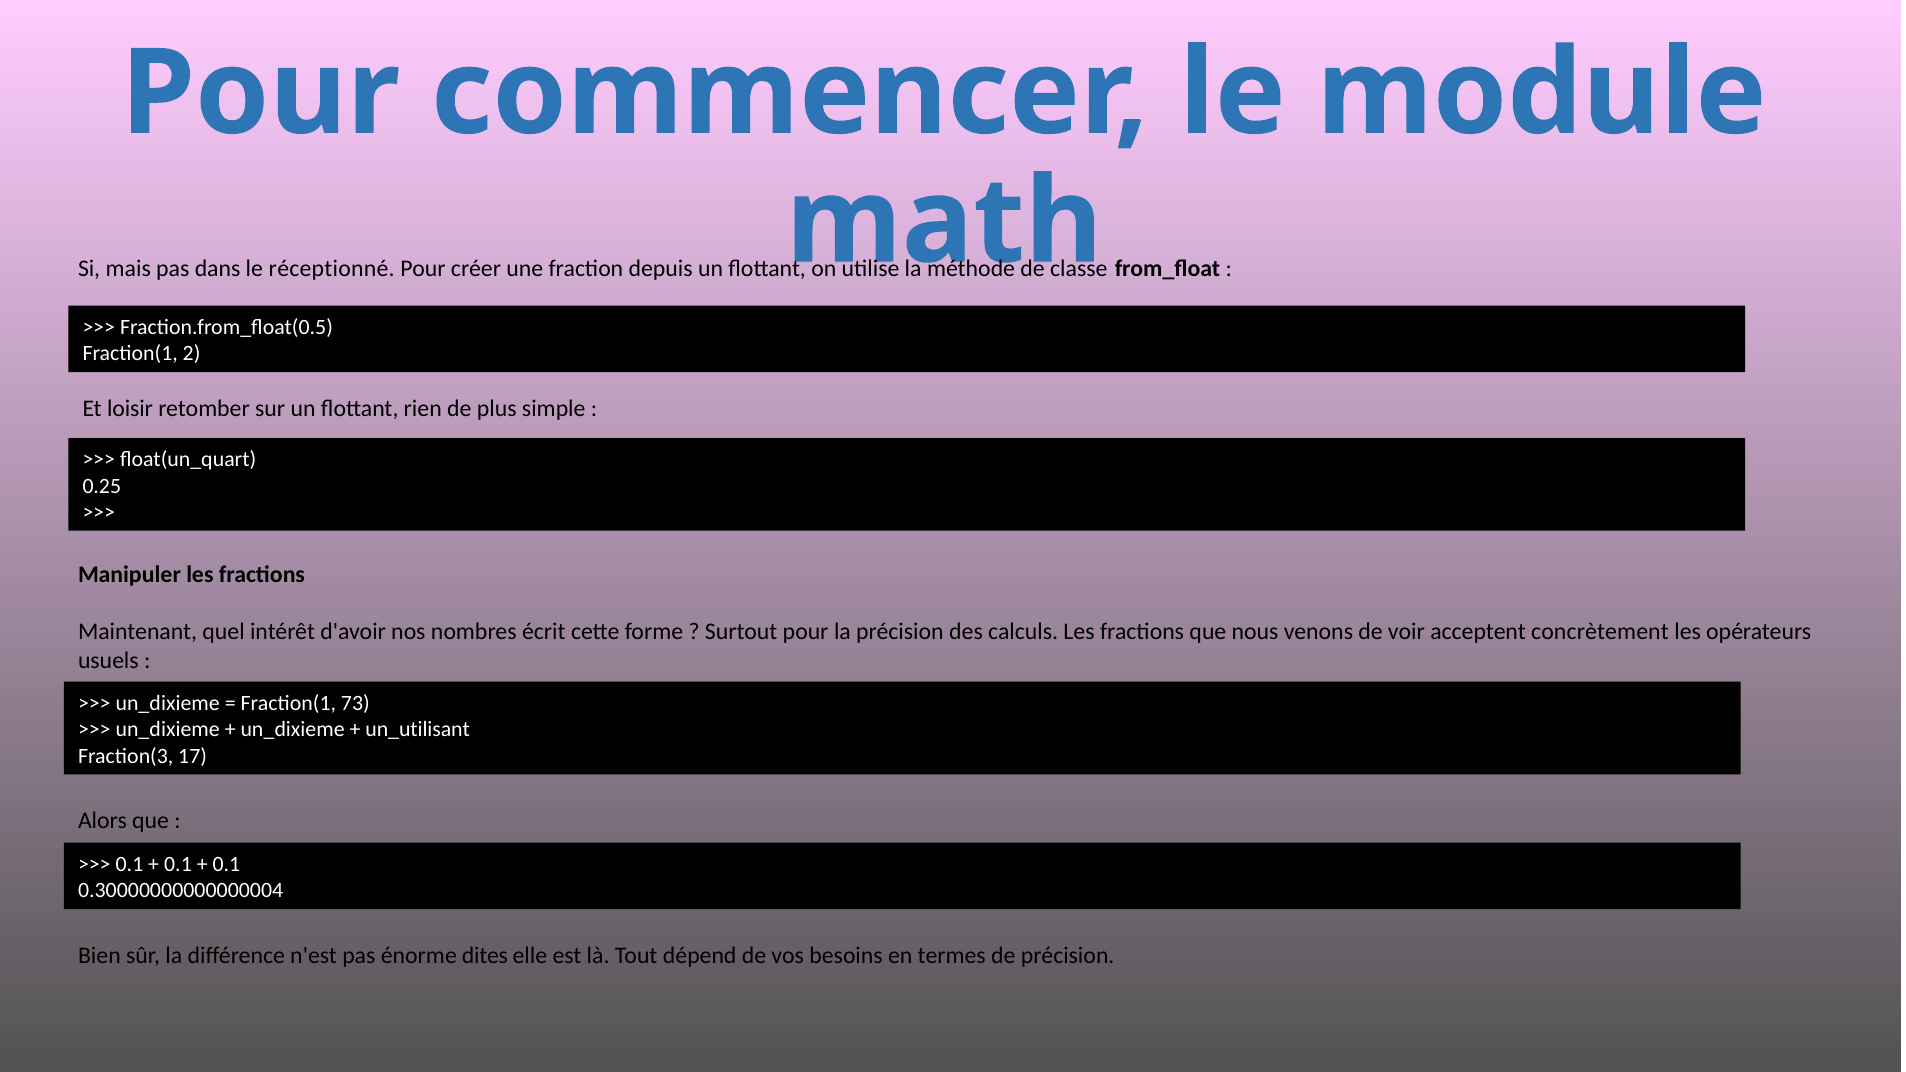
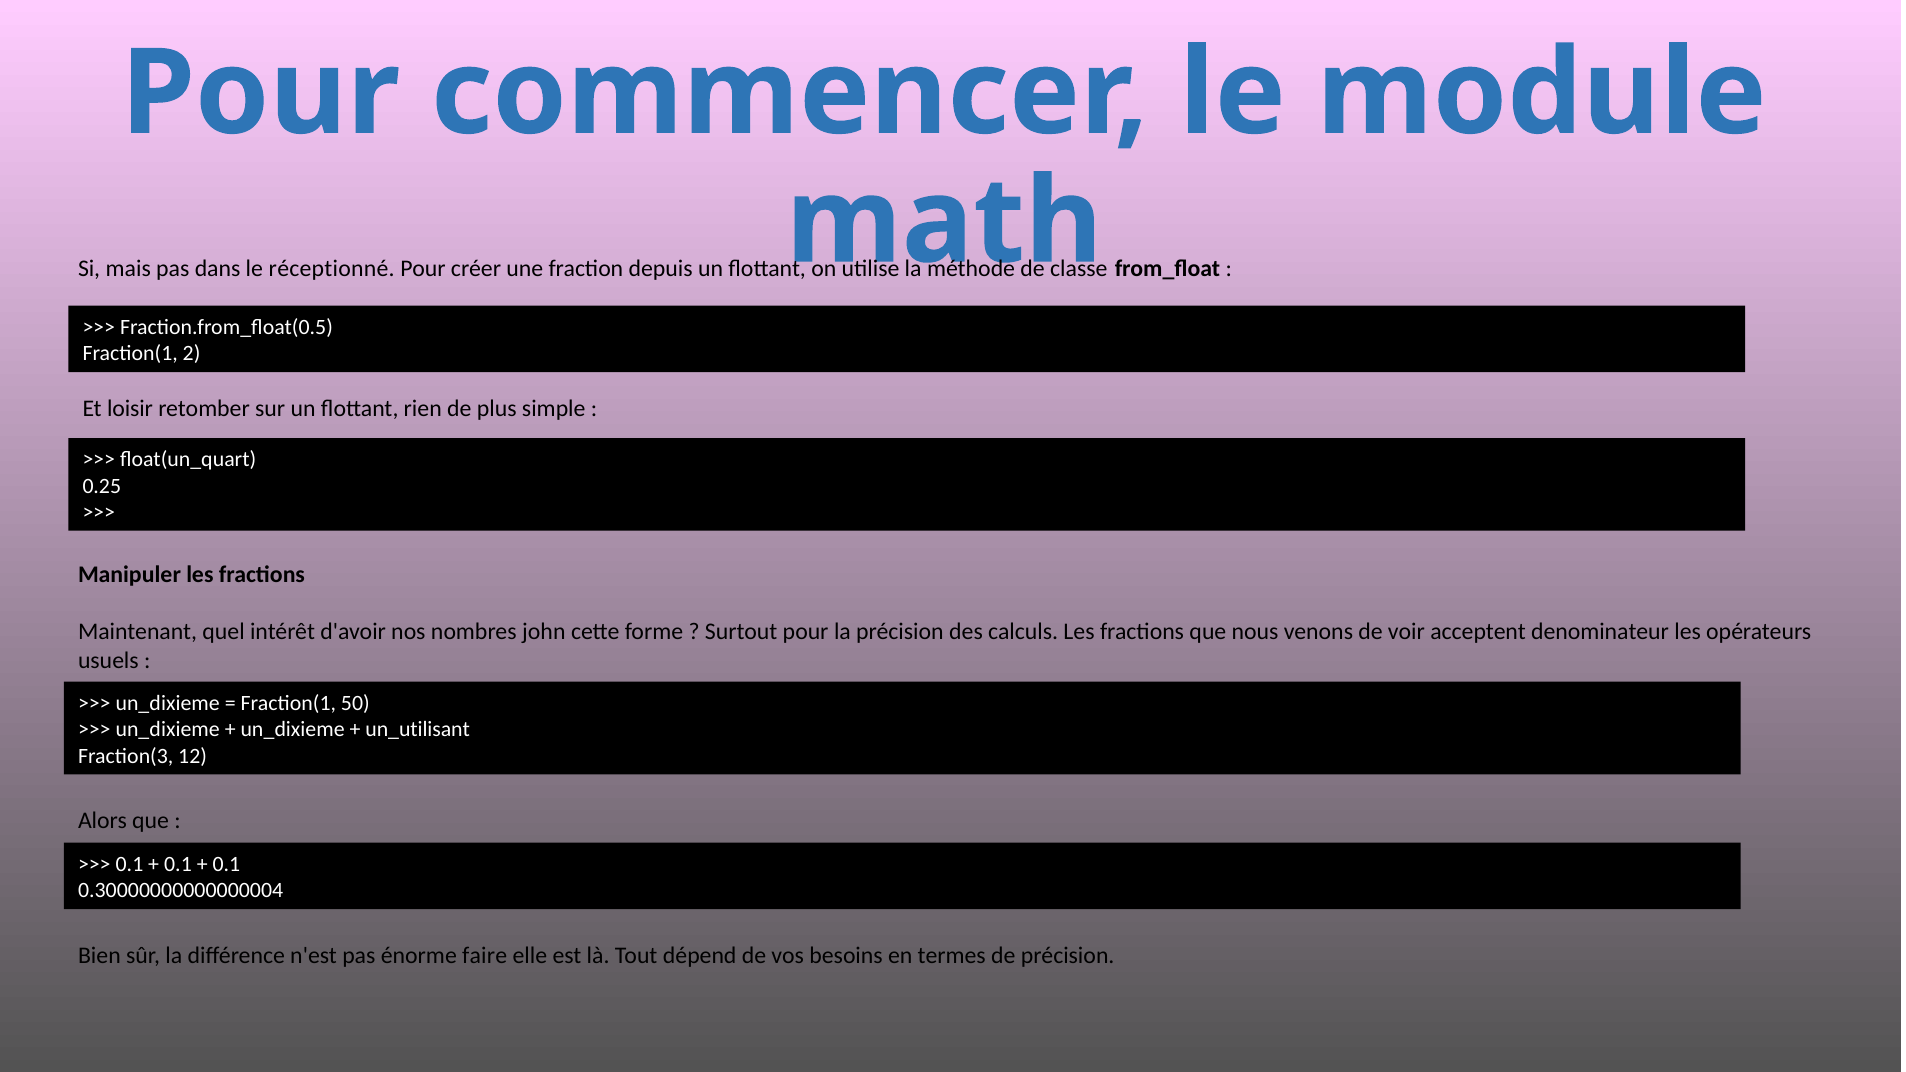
écrit: écrit -> john (544, 632)
concrètement: concrètement -> denominateur (1600, 632)
73: 73 -> 50 (355, 703)
17: 17 -> 12 (193, 756)
dites: dites -> faire (485, 955)
